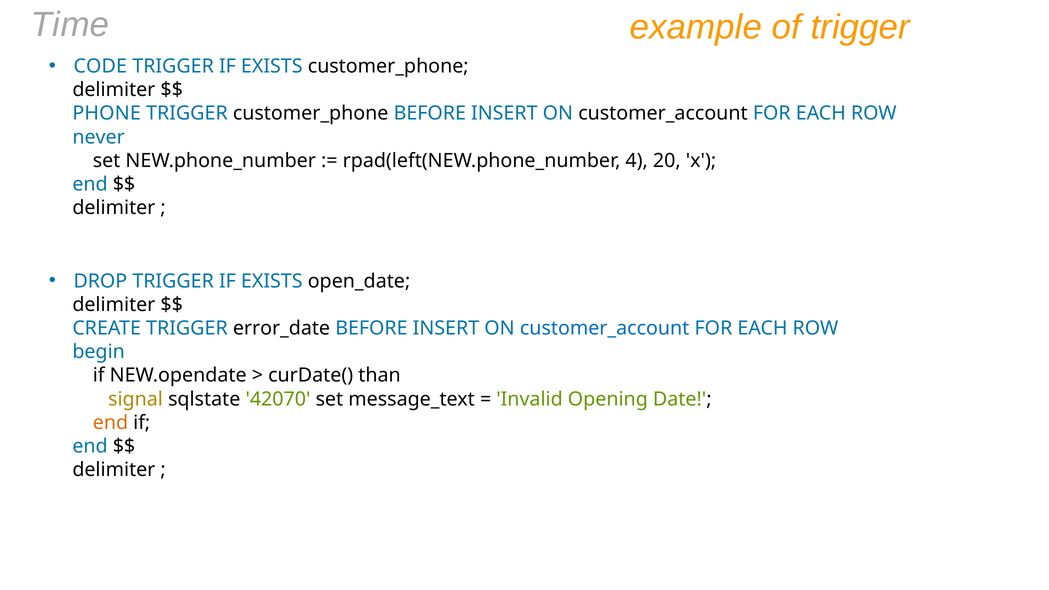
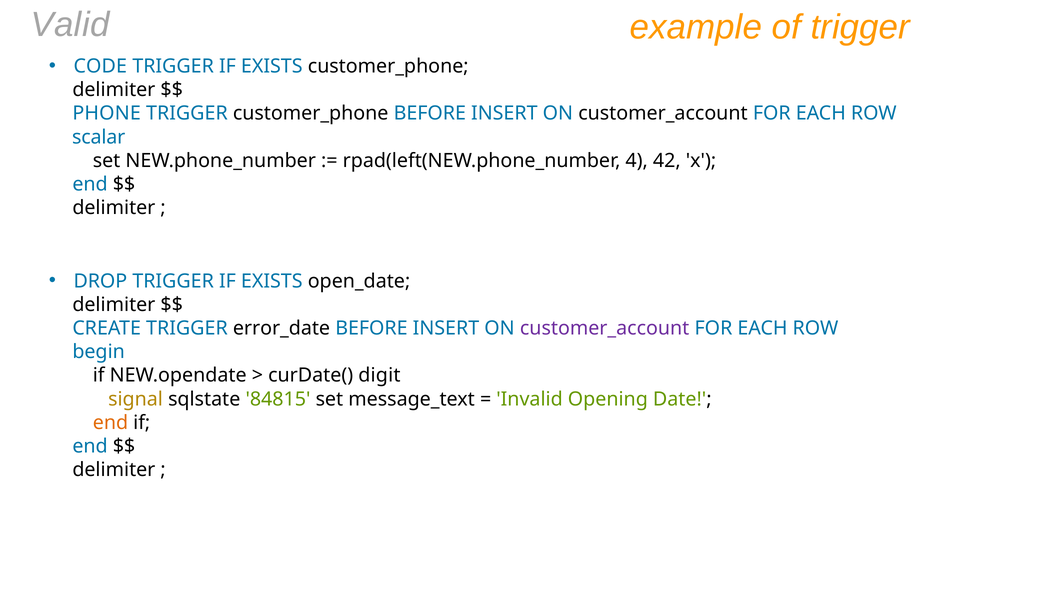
Time: Time -> Valid (70, 25)
never: never -> scalar (99, 137)
20: 20 -> 42 (667, 161)
customer_account colour: blue -> purple (605, 328)
than: than -> digit (379, 375)
42070: 42070 -> 84815 (278, 399)
